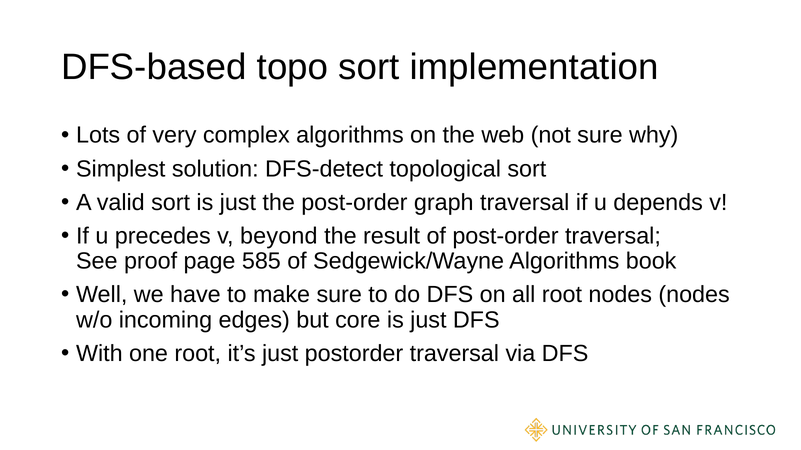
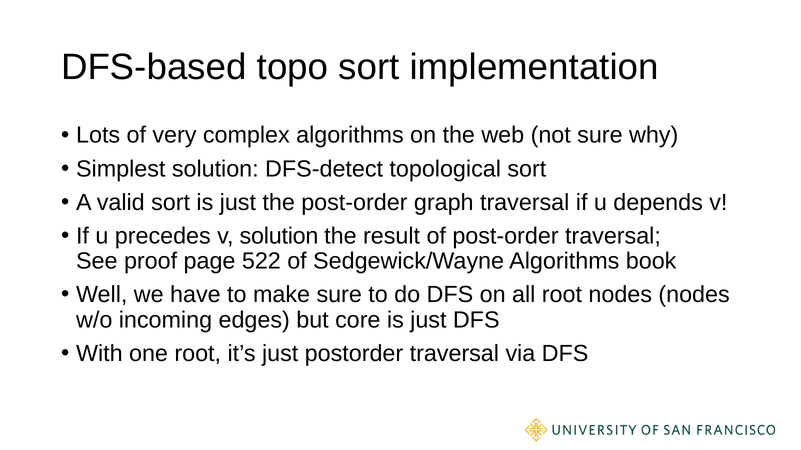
v beyond: beyond -> solution (279, 236)
585: 585 -> 522 (261, 261)
